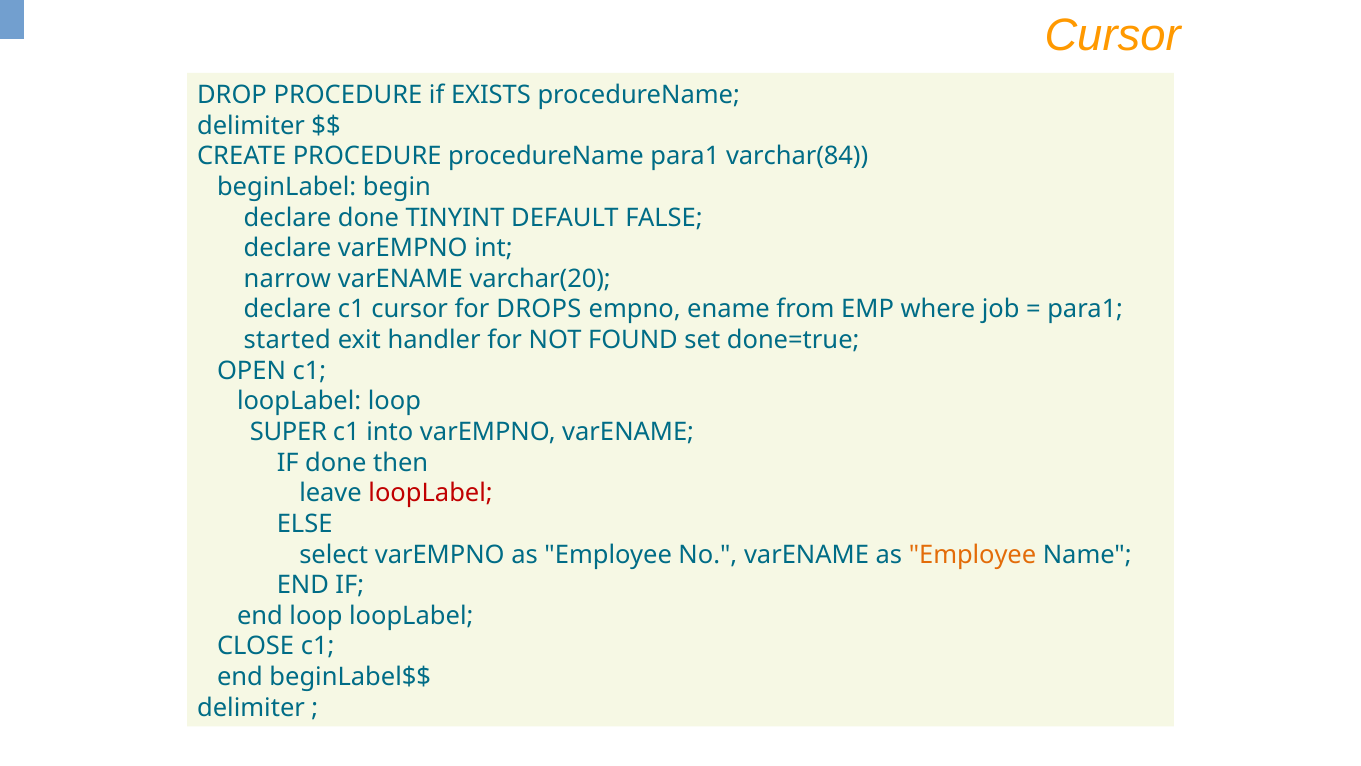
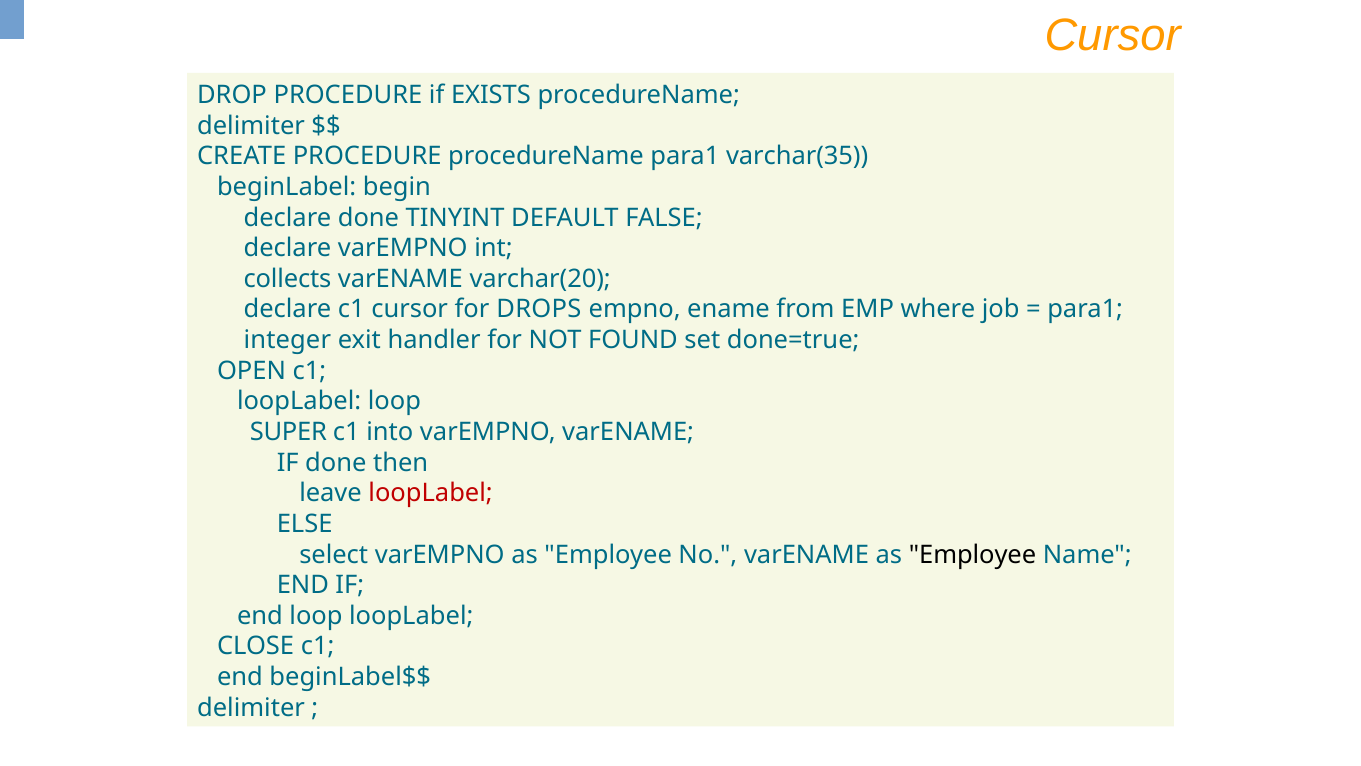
varchar(84: varchar(84 -> varchar(35 (797, 156)
narrow: narrow -> collects (288, 279)
started: started -> integer (287, 340)
Employee colour: orange -> black (973, 554)
